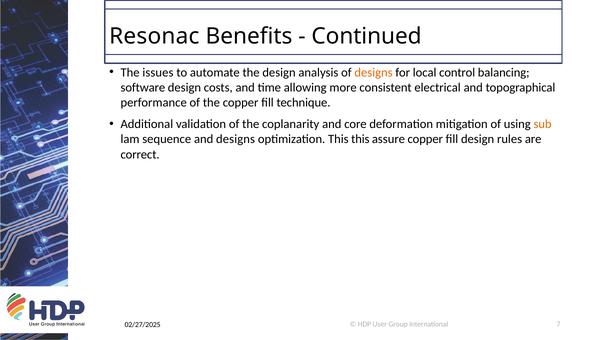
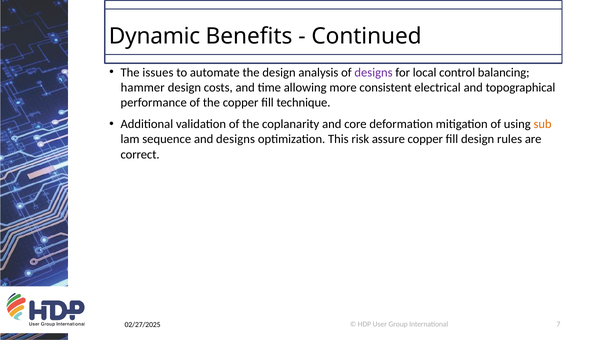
Resonac: Resonac -> Dynamic (155, 36)
designs colour: orange -> purple (374, 72)
software: software -> hammer (143, 88)
This this: this -> risk (360, 139)
